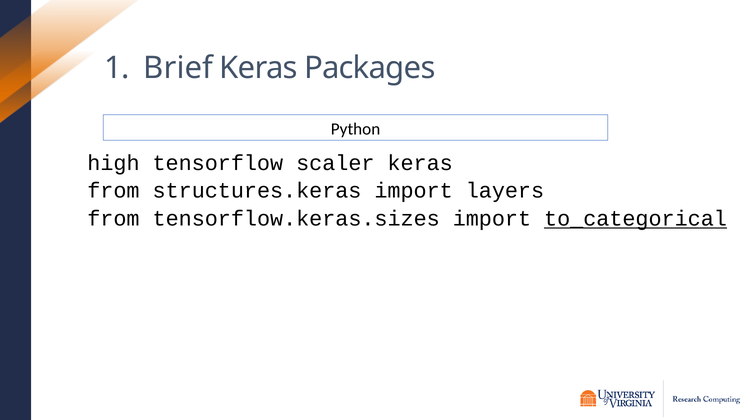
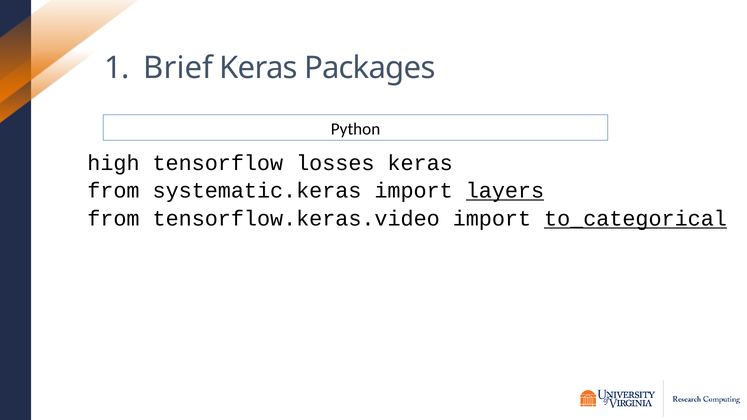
scaler: scaler -> losses (335, 163)
structures.keras: structures.keras -> systematic.keras (257, 191)
layers underline: none -> present (505, 191)
tensorflow.keras.sizes: tensorflow.keras.sizes -> tensorflow.keras.video (296, 219)
